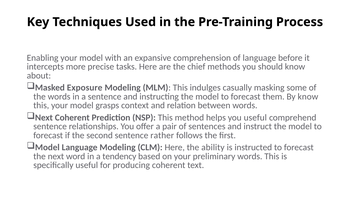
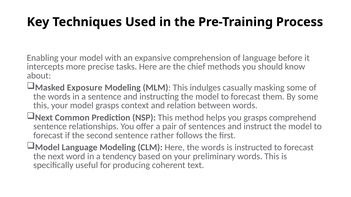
By know: know -> some (308, 97)
Next Coherent: Coherent -> Common (72, 118)
you useful: useful -> grasps (255, 118)
Here the ability: ability -> words (213, 148)
